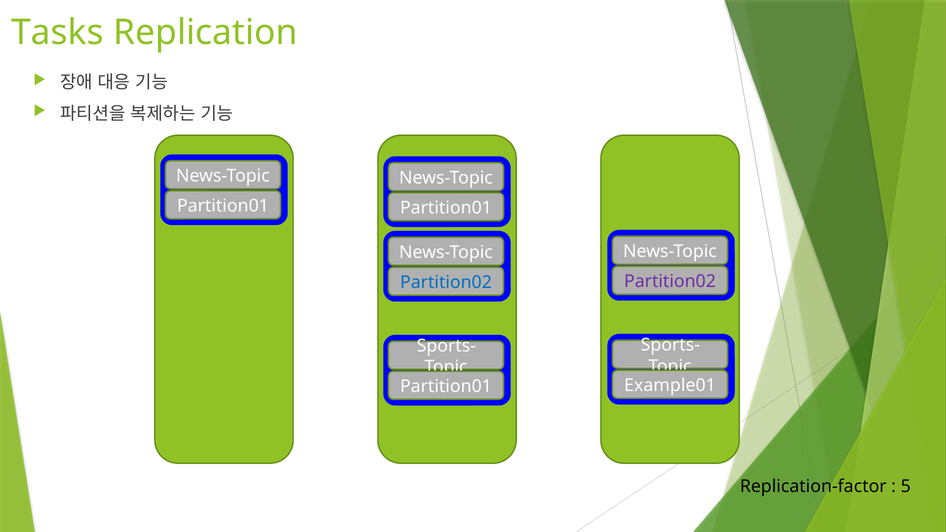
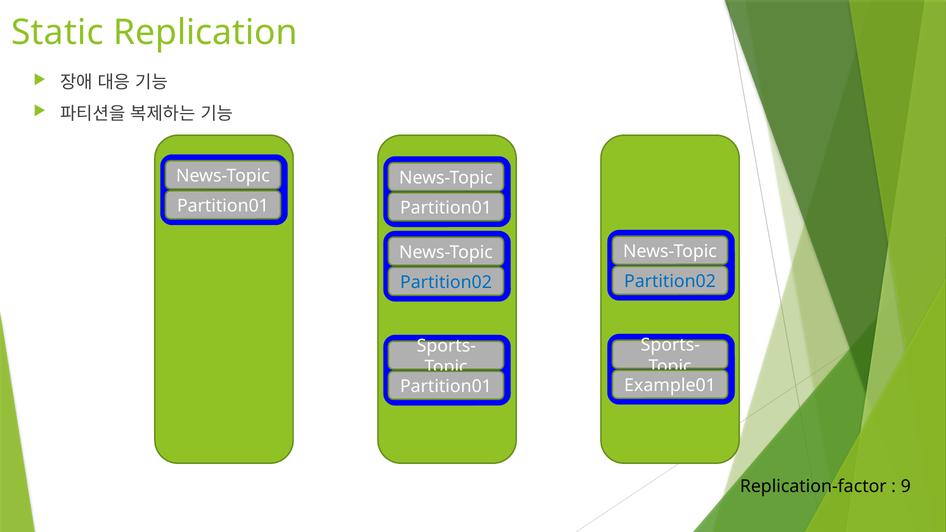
Tasks: Tasks -> Static (57, 32)
Partition02 colour: purple -> blue (670, 282)
5: 5 -> 9 (906, 487)
